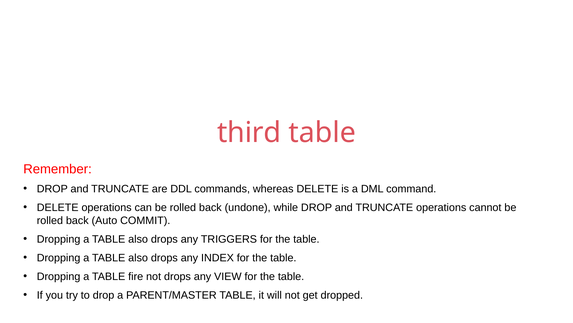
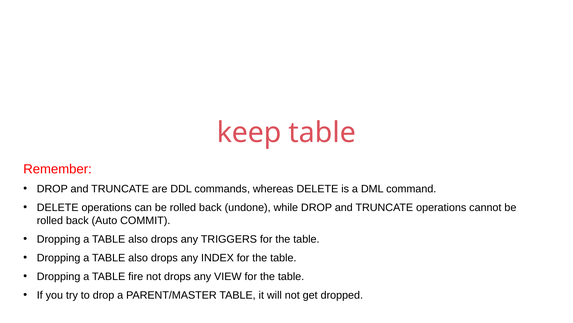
third: third -> keep (249, 132)
